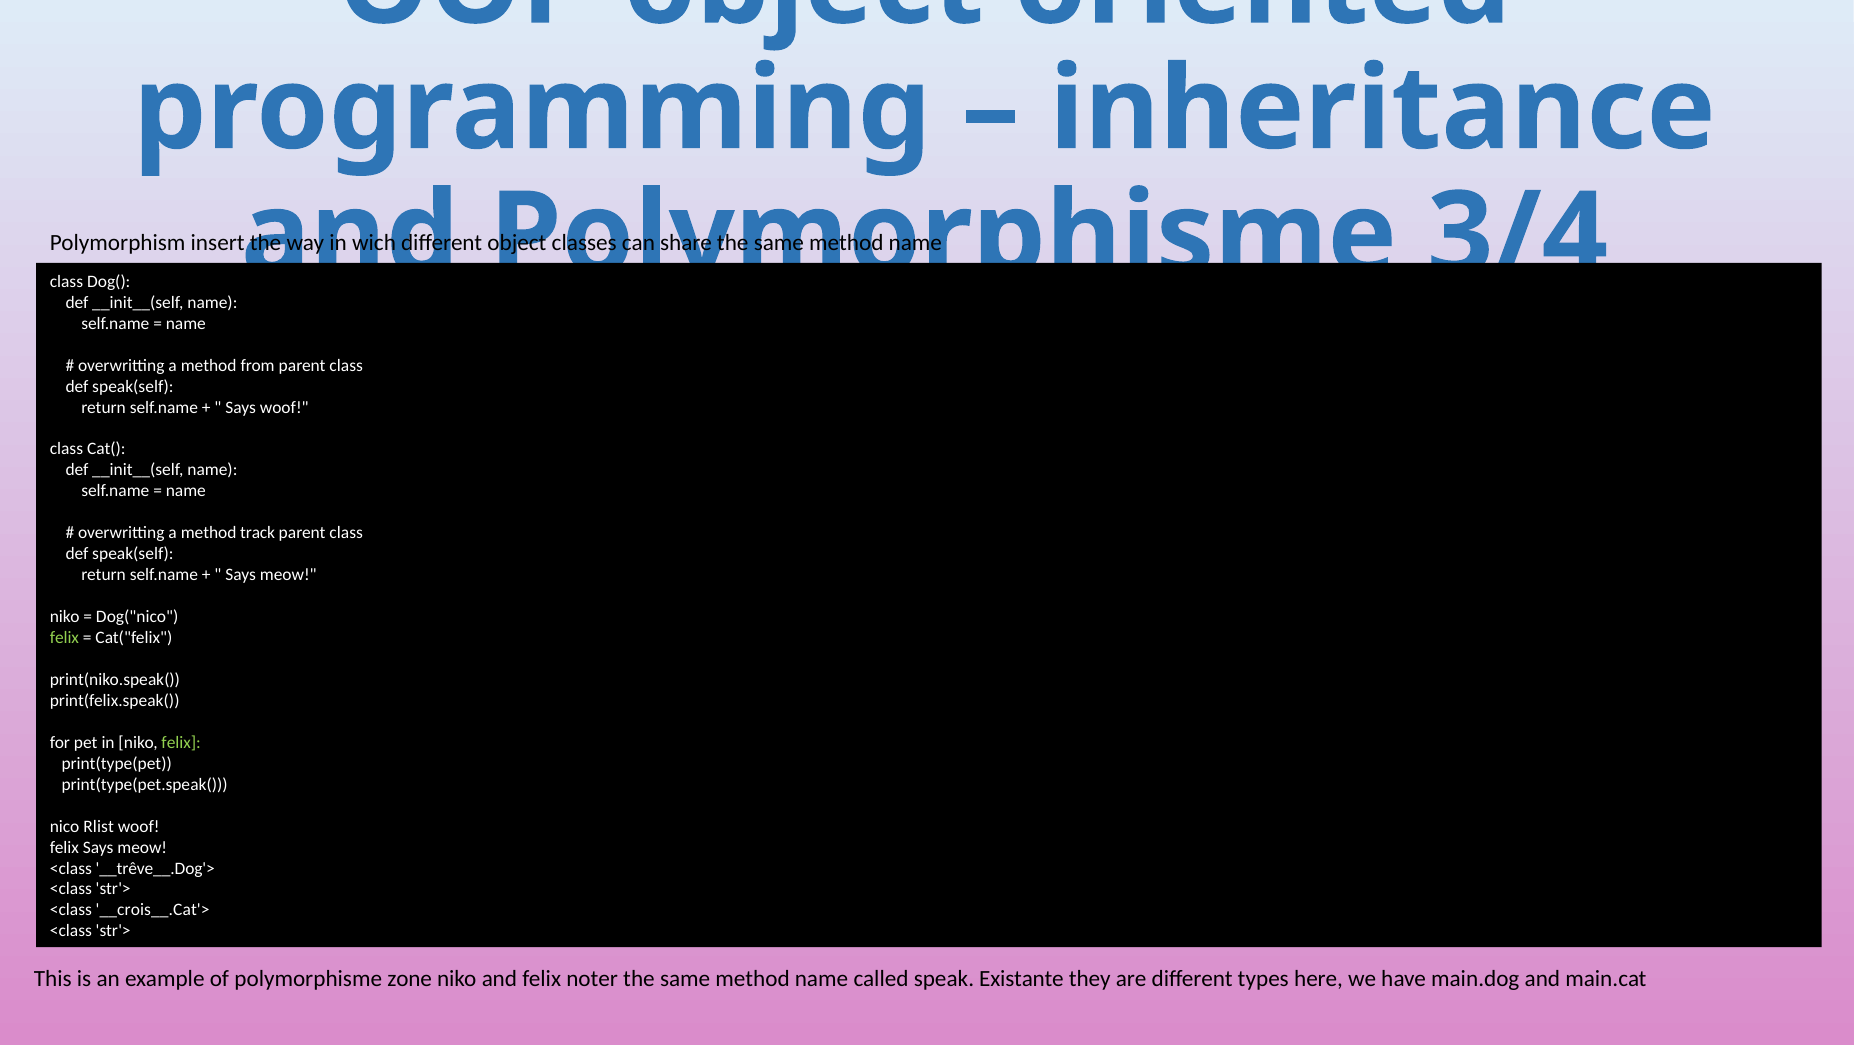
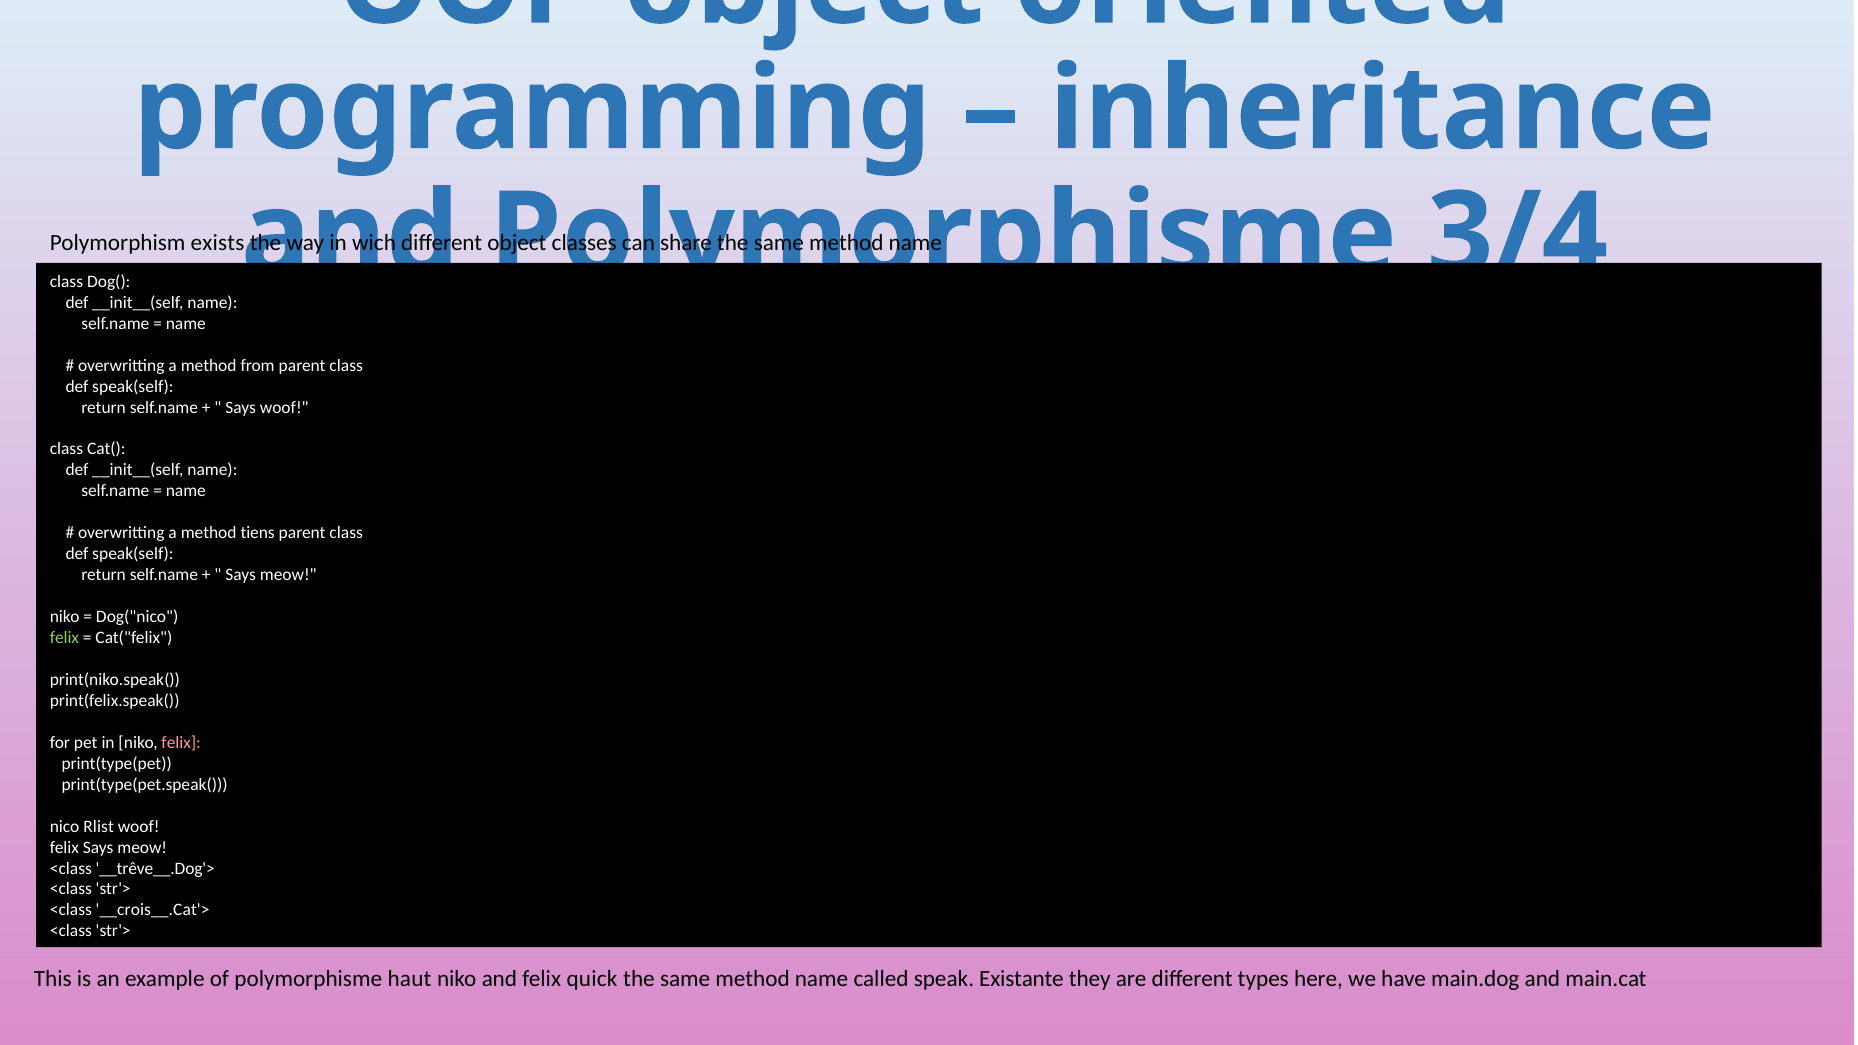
insert: insert -> exists (218, 243)
track: track -> tiens (258, 533)
felix colour: light green -> pink (181, 743)
zone: zone -> haut (410, 979)
noter: noter -> quick (592, 979)
